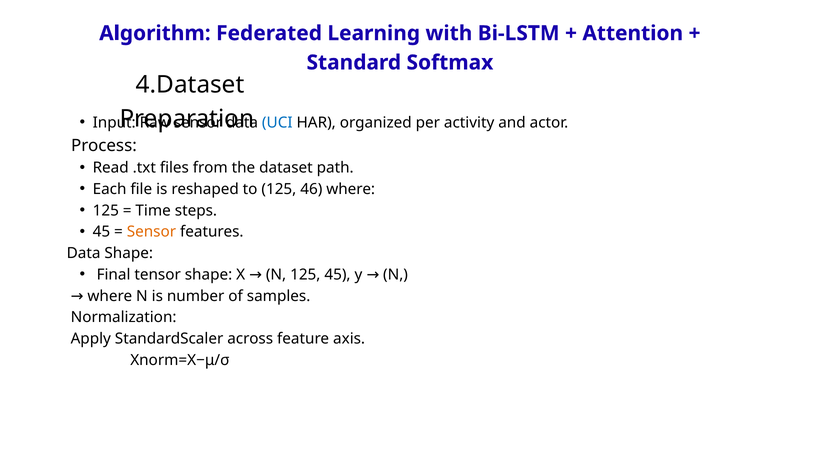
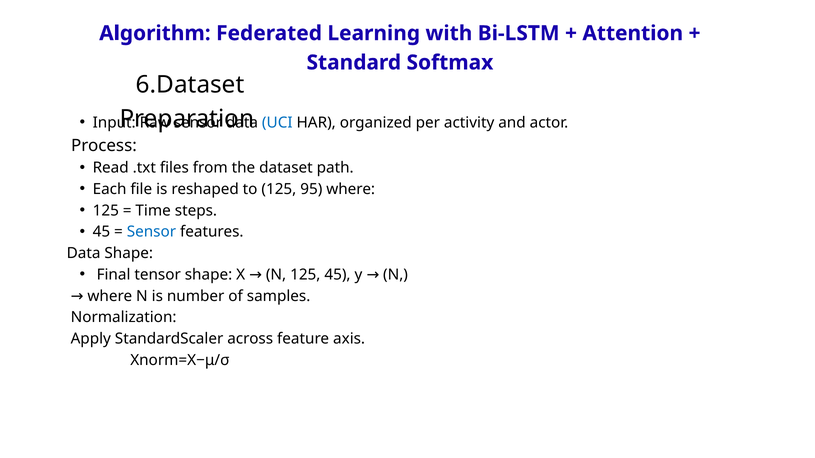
4.Dataset: 4.Dataset -> 6.Dataset (190, 85)
46: 46 -> 95 (311, 189)
Sensor colour: orange -> blue (151, 232)
